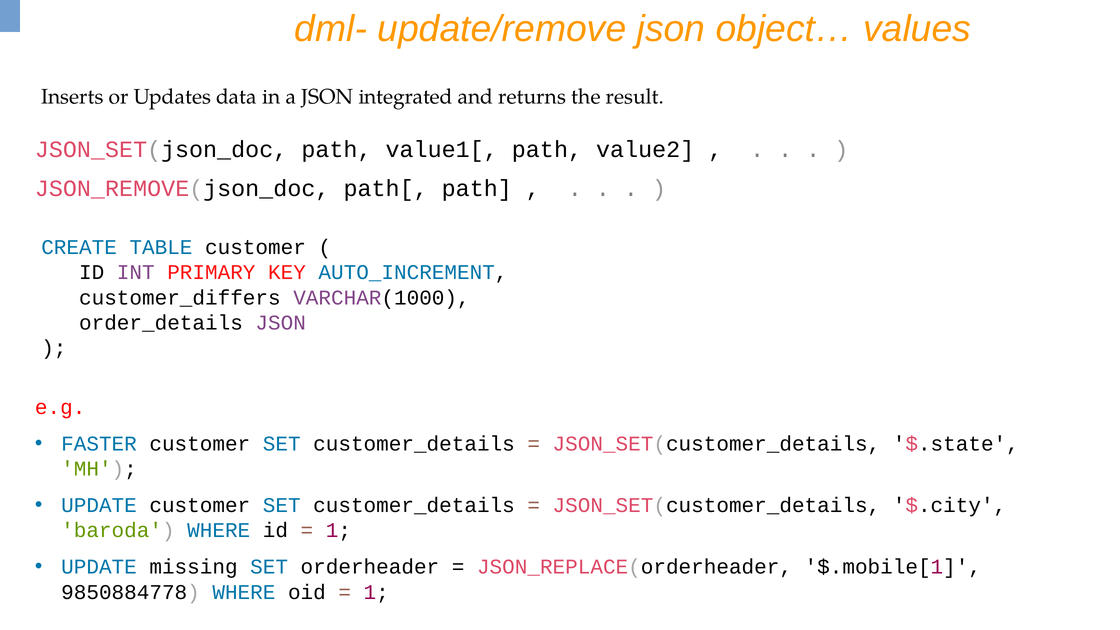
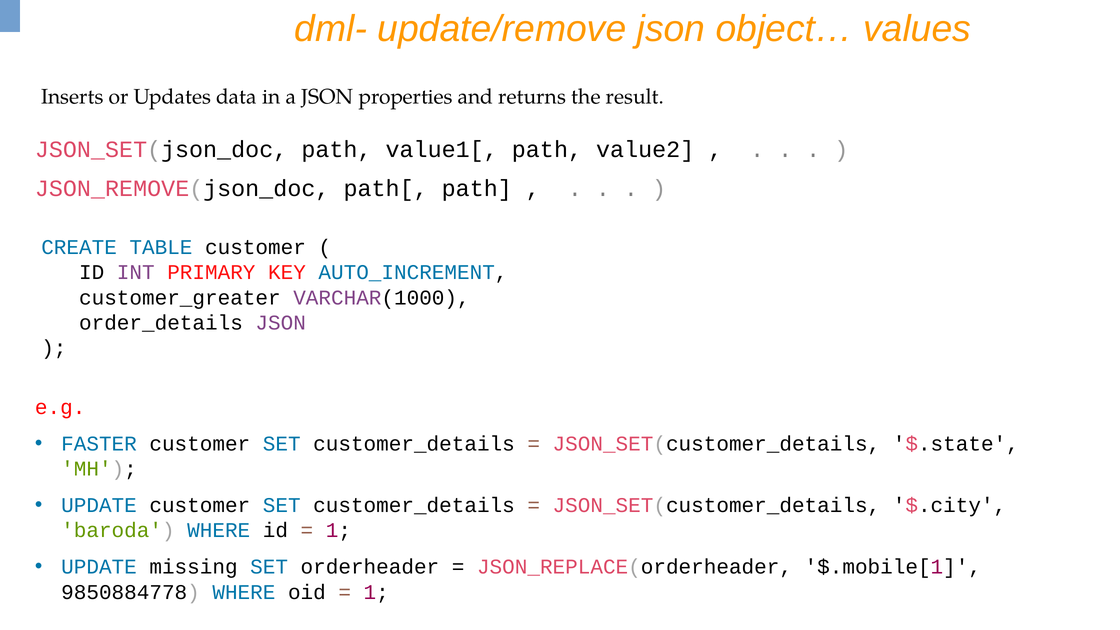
integrated: integrated -> properties (406, 97)
customer_differs: customer_differs -> customer_greater (180, 298)
